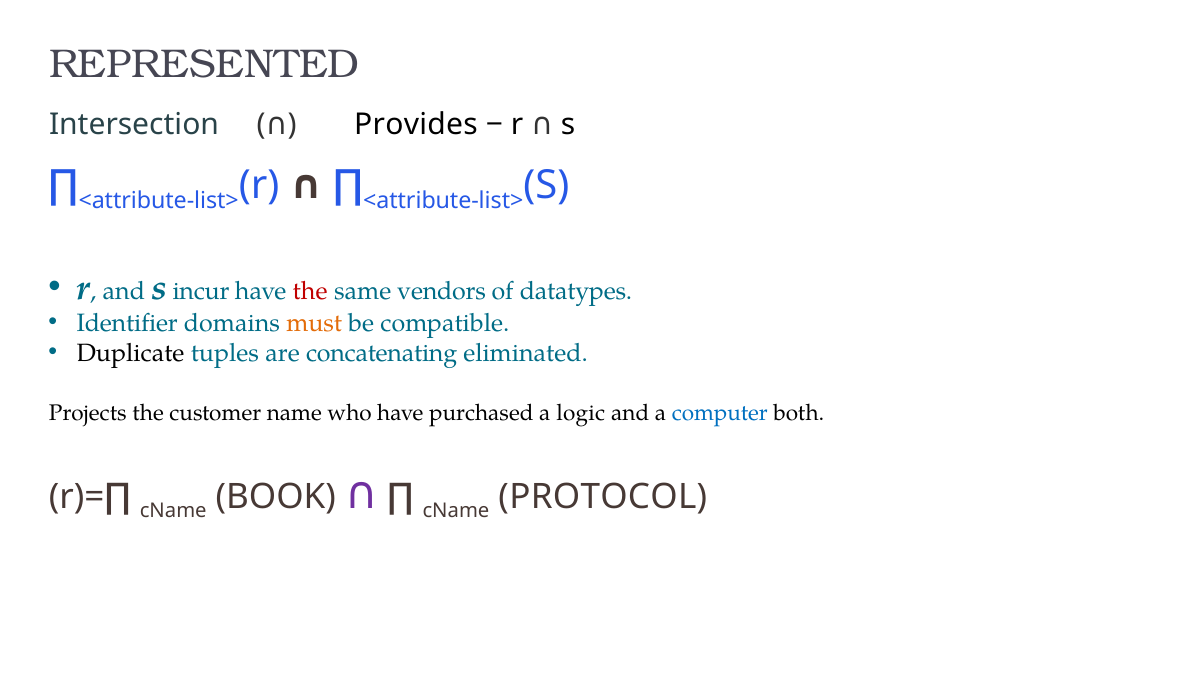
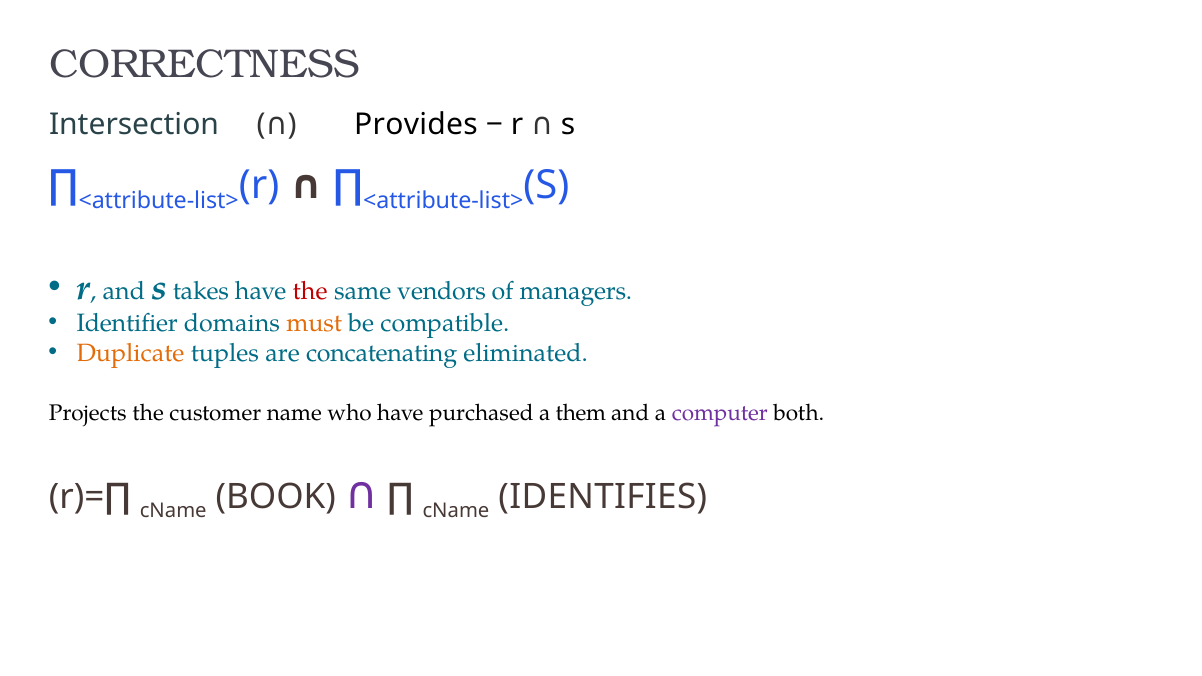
REPRESENTED: REPRESENTED -> CORRECTNESS (205, 64)
incur: incur -> takes (201, 291)
datatypes: datatypes -> managers (576, 291)
Duplicate colour: black -> orange (131, 353)
logic: logic -> them (581, 413)
computer colour: blue -> purple (720, 413)
PROTOCOL: PROTOCOL -> IDENTIFIES (603, 497)
